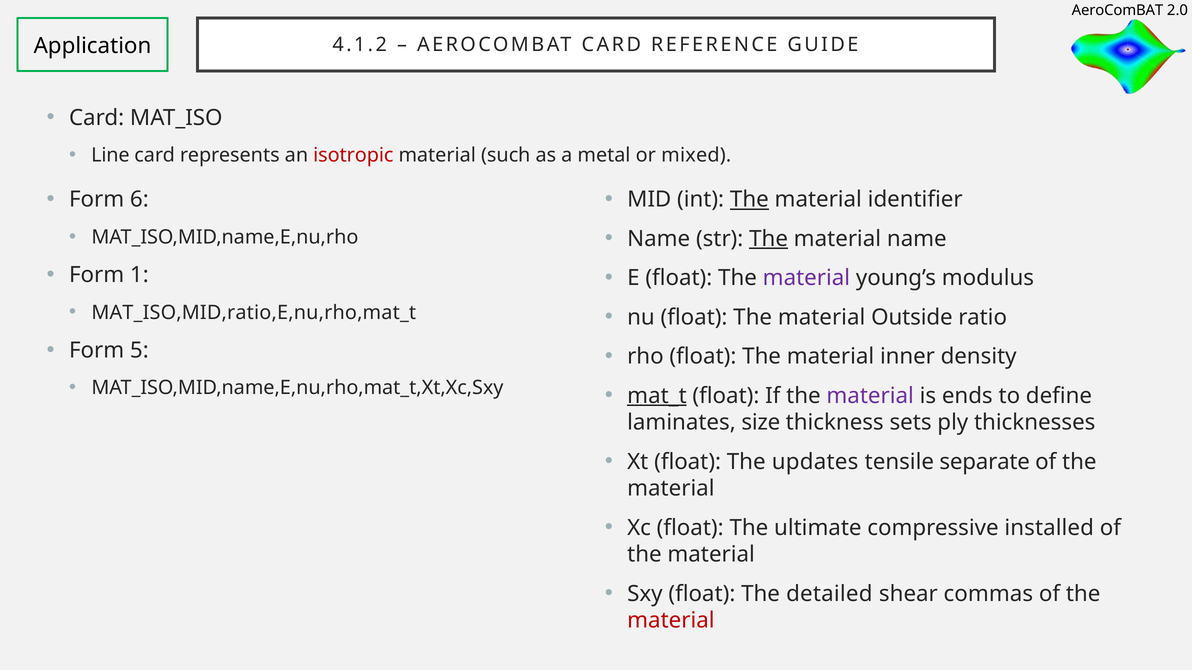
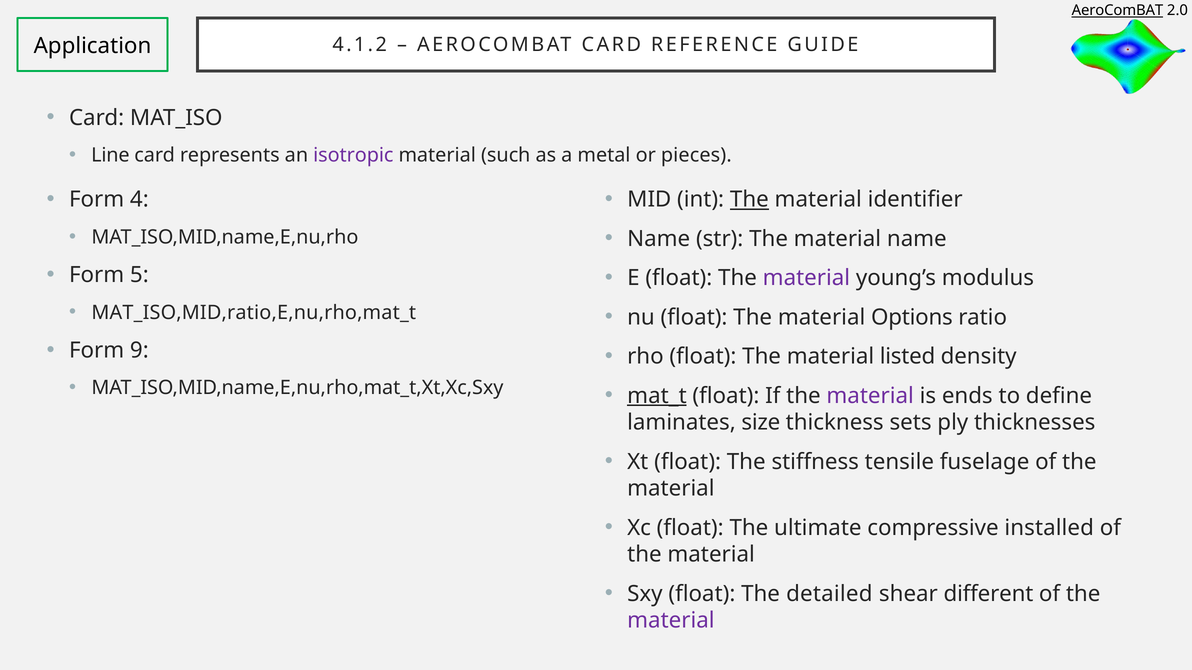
AeroComBAT underline: none -> present (1117, 10)
isotropic colour: red -> purple (353, 155)
mixed: mixed -> pieces (696, 155)
6: 6 -> 4 (139, 200)
The underline: present -> none (769, 239)
1: 1 -> 5 (139, 275)
Outside: Outside -> Options (912, 317)
5: 5 -> 9 (139, 351)
inner: inner -> listed (908, 357)
updates: updates -> stiffness (815, 462)
separate: separate -> fuselage (985, 462)
commas: commas -> different (988, 594)
material colour: red -> purple (671, 621)
